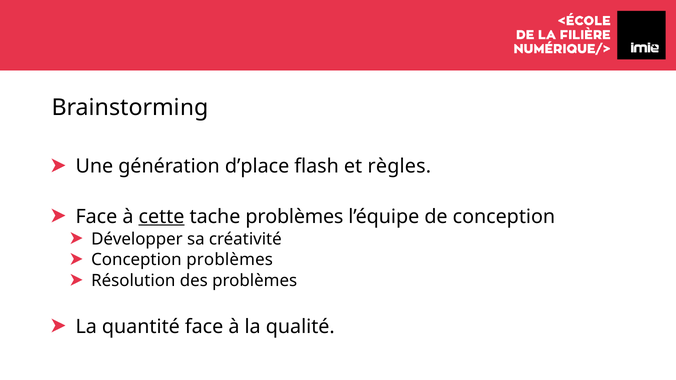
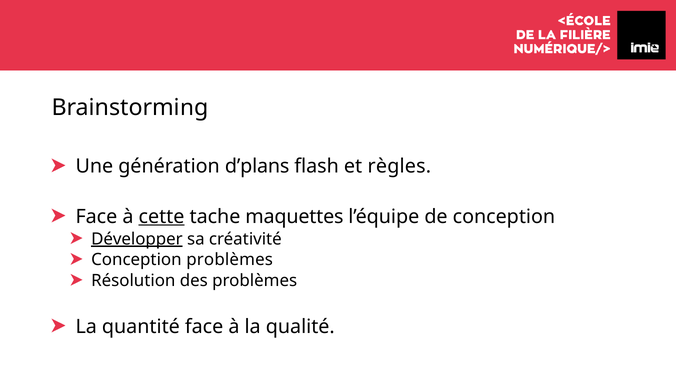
d’place: d’place -> d’plans (257, 167)
tache problèmes: problèmes -> maquettes (294, 217)
Développer underline: none -> present (137, 239)
